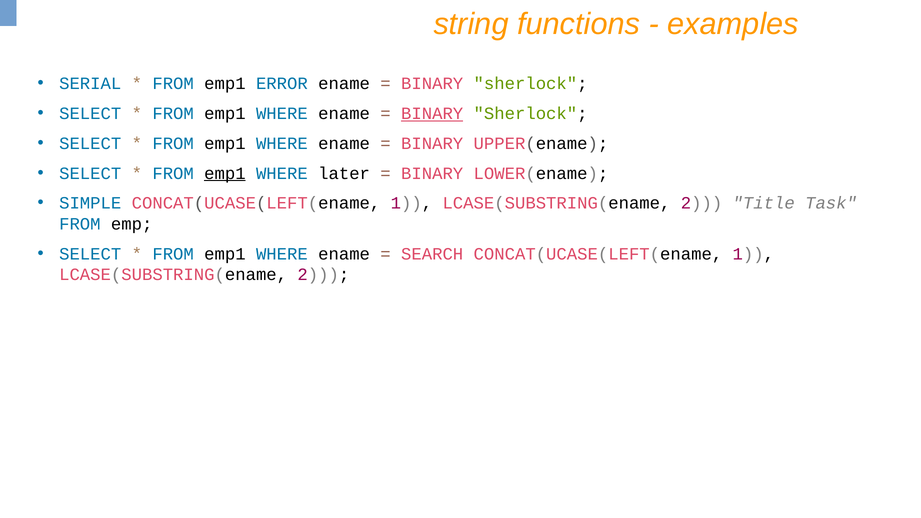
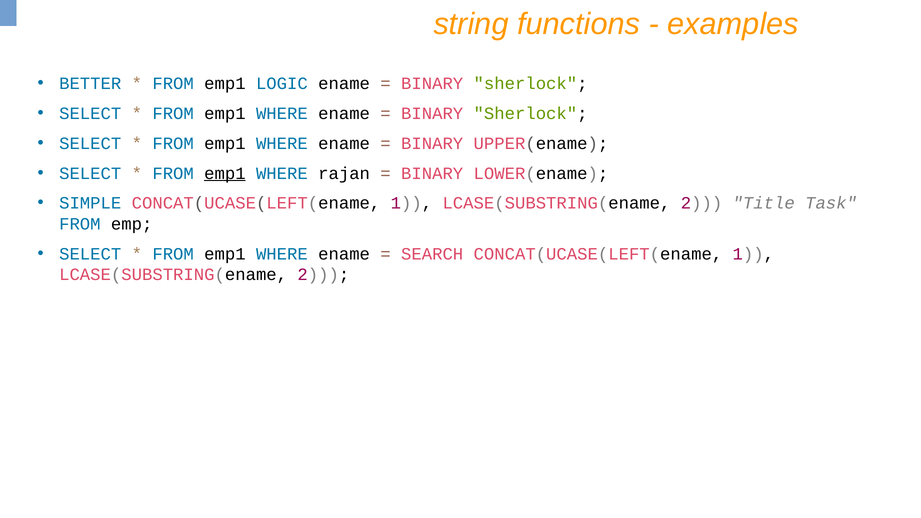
SERIAL: SERIAL -> BETTER (90, 84)
ERROR: ERROR -> LOGIC (282, 84)
BINARY underline: present -> none (432, 113)
later: later -> rajan (344, 173)
